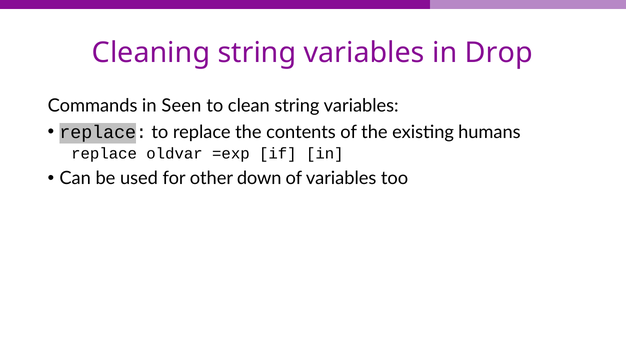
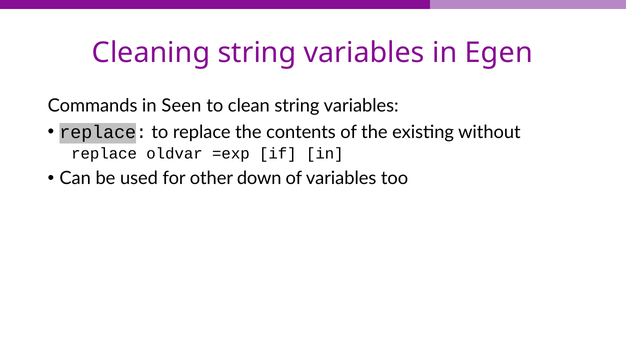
Drop: Drop -> Egen (499, 53)
humans: humans -> without (489, 132)
